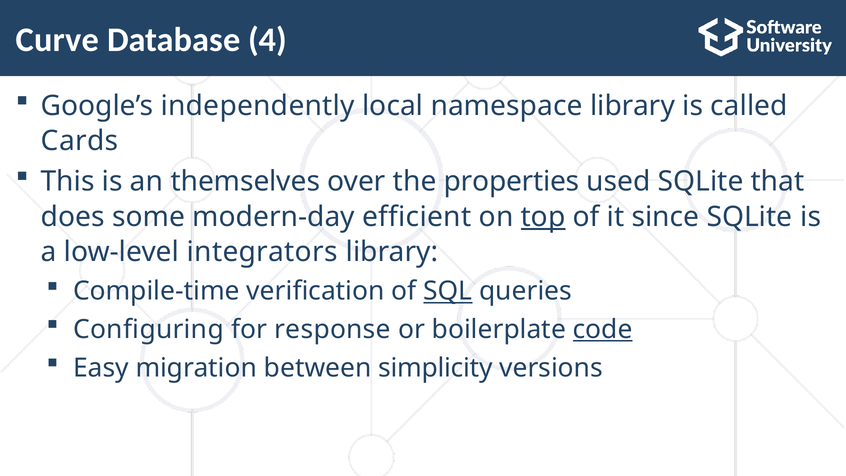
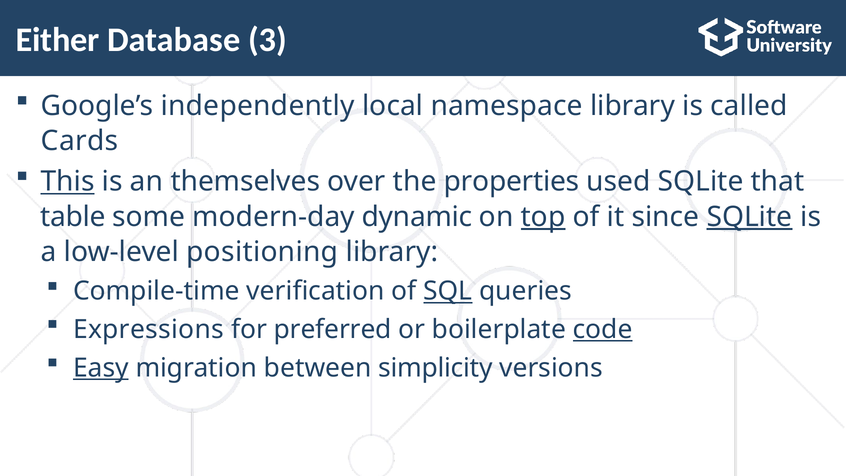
Curve: Curve -> Either (58, 40)
4: 4 -> 3 (267, 40)
This underline: none -> present (68, 182)
does: does -> table (73, 217)
efficient: efficient -> dynamic (417, 217)
SQLite underline: none -> present (749, 217)
integrators: integrators -> positioning (262, 252)
Configuring: Configuring -> Expressions (149, 329)
response: response -> preferred (333, 329)
Easy underline: none -> present (101, 368)
